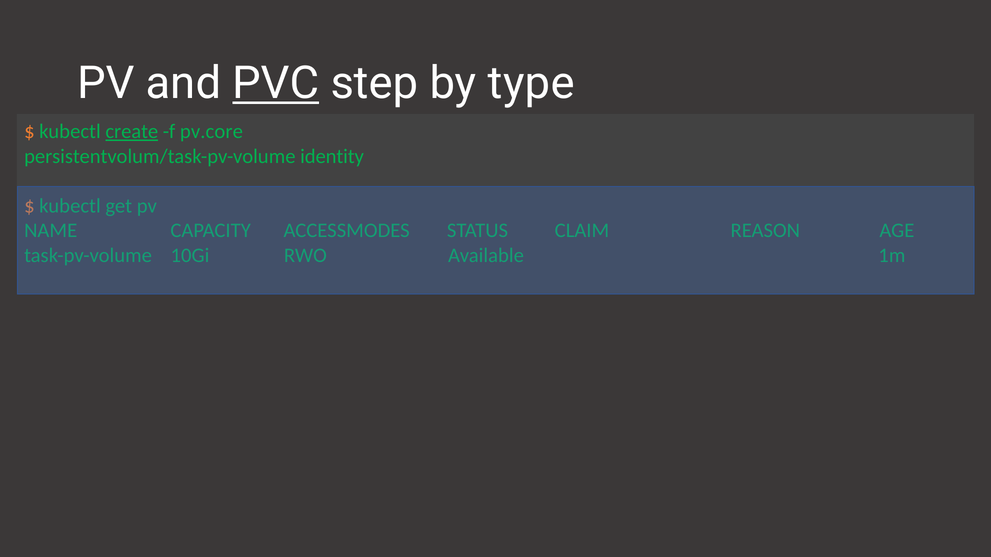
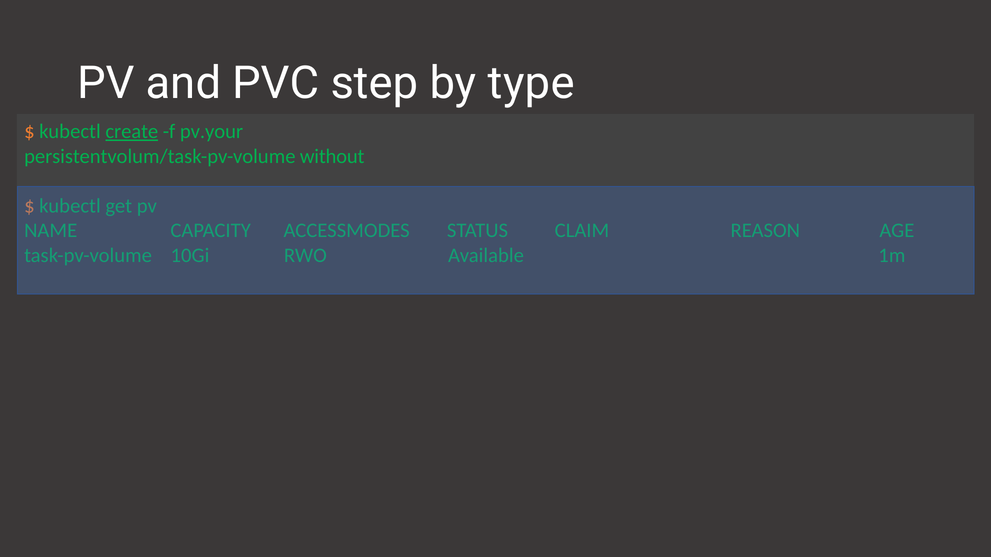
PVC underline: present -> none (276, 83)
pv.core: pv.core -> pv.your (212, 132)
identity: identity -> without (332, 156)
